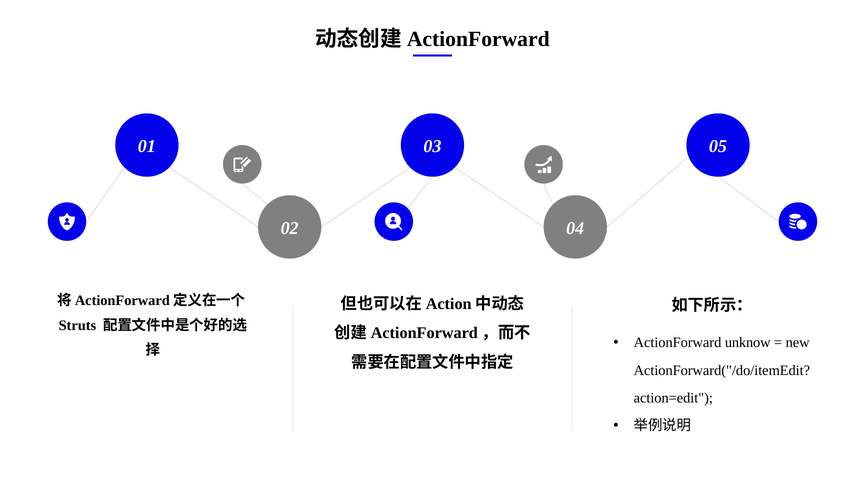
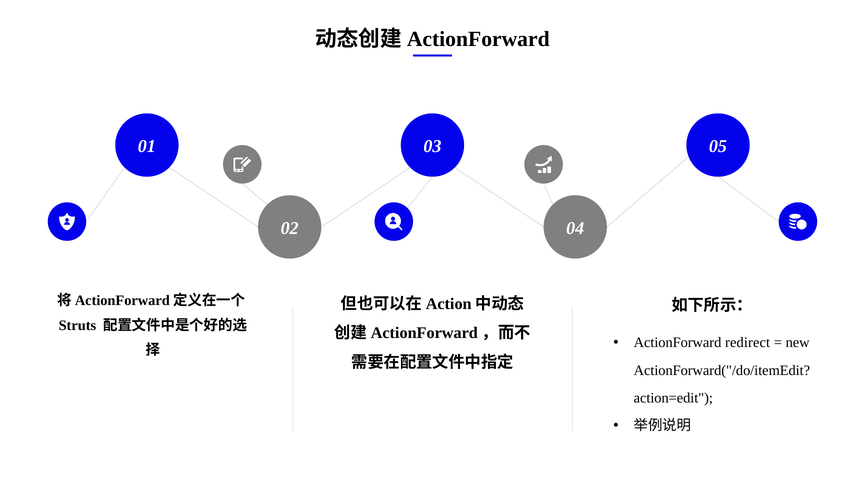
unknow: unknow -> redirect (748, 342)
